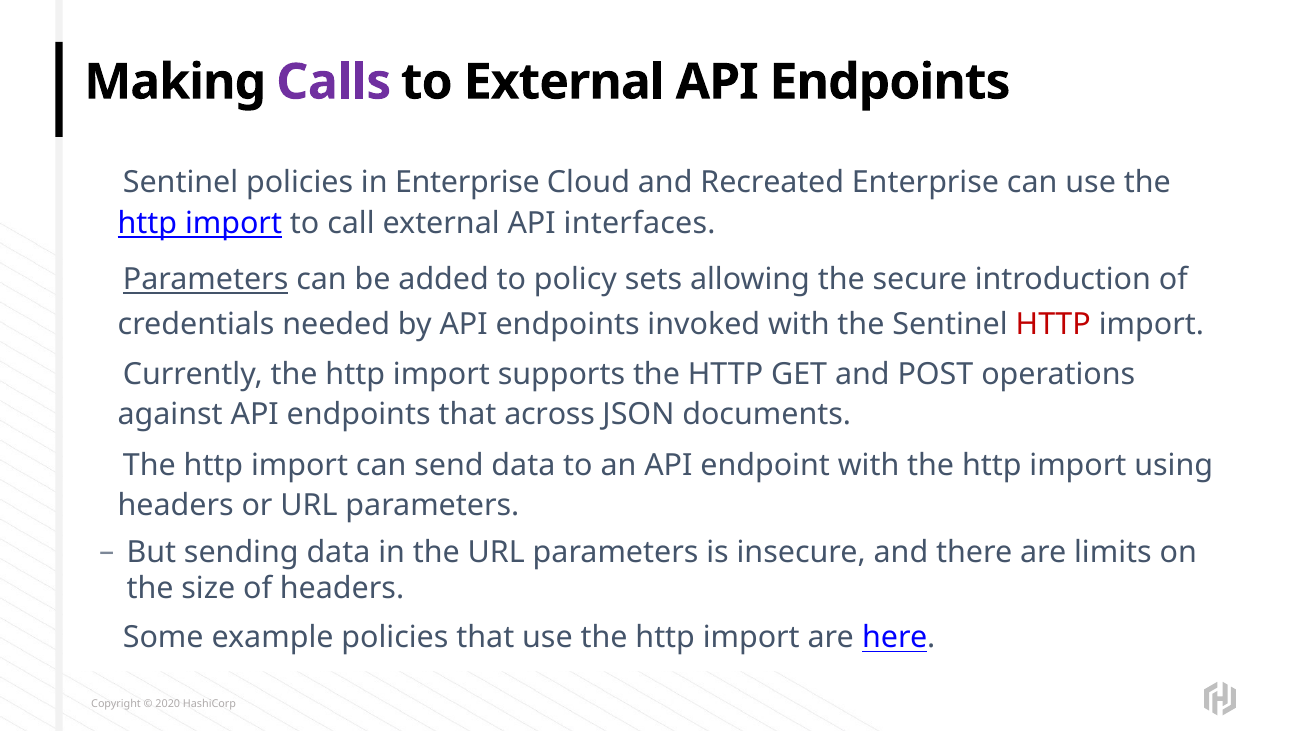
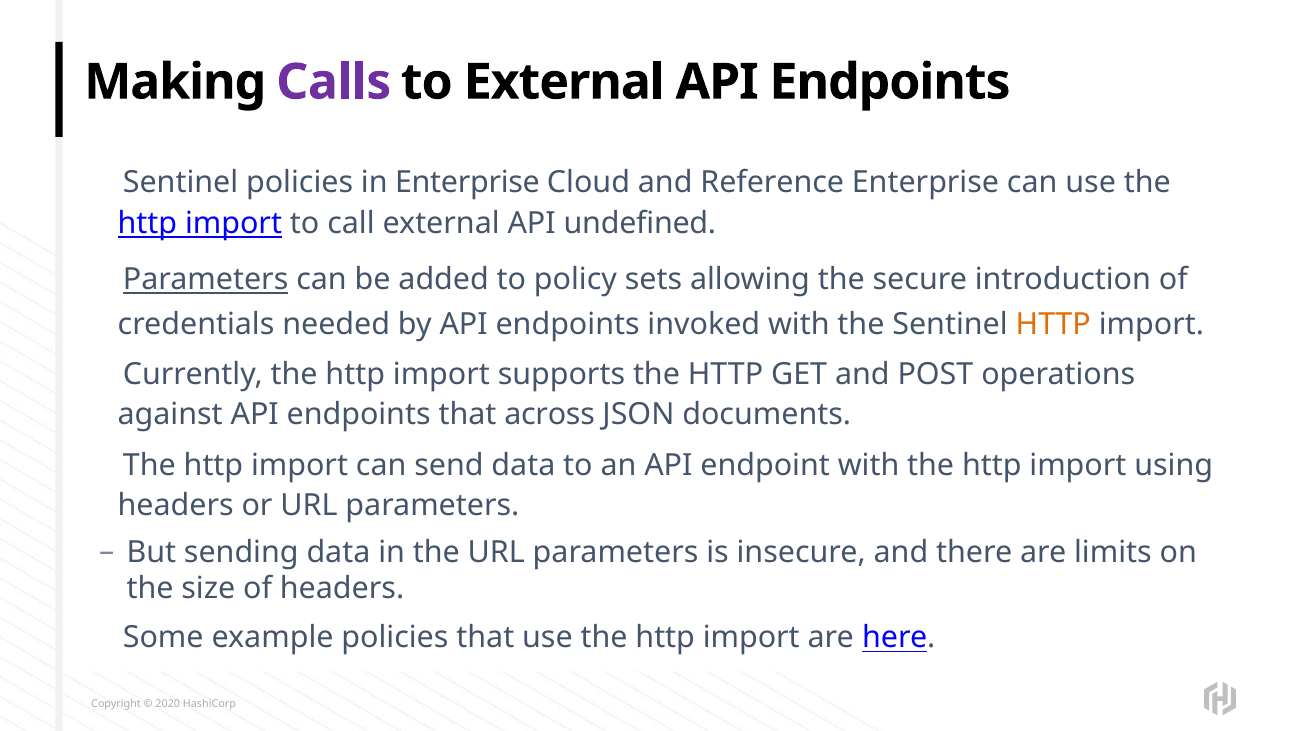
Recreated: Recreated -> Reference (772, 182)
interfaces: interfaces -> undefined (640, 223)
HTTP colour: red -> orange (1053, 324)
